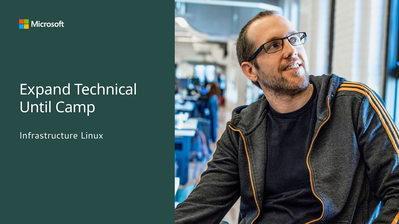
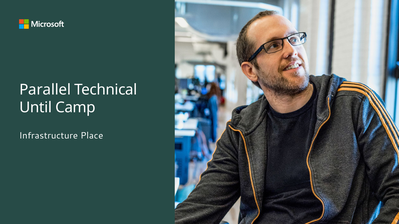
Expand: Expand -> Parallel (45, 90)
Linux: Linux -> Place (92, 136)
